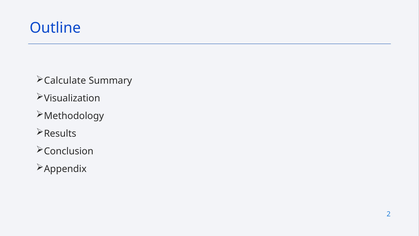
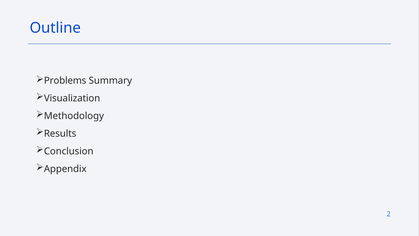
Calculate: Calculate -> Problems (65, 81)
